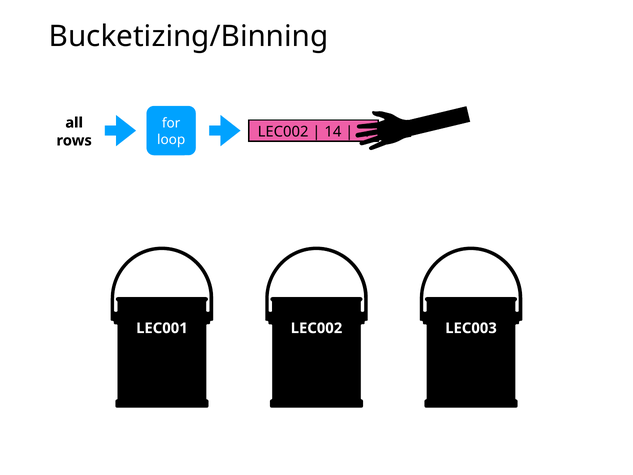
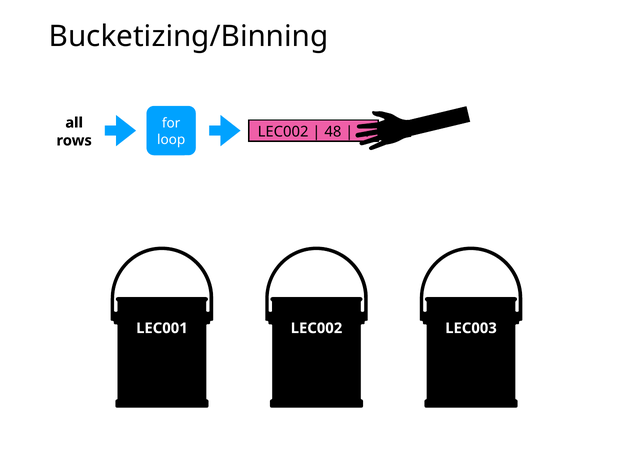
14: 14 -> 48 (333, 132)
